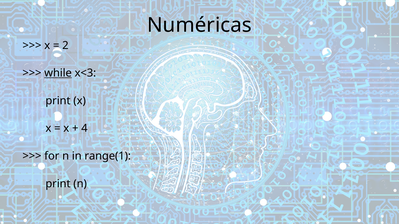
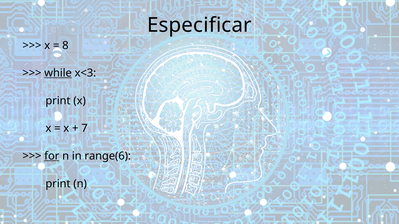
Numéricas: Numéricas -> Especificar (199, 25)
2: 2 -> 8 (65, 45)
4: 4 -> 7 (84, 129)
for underline: none -> present (52, 156)
range(1: range(1 -> range(6 (108, 156)
